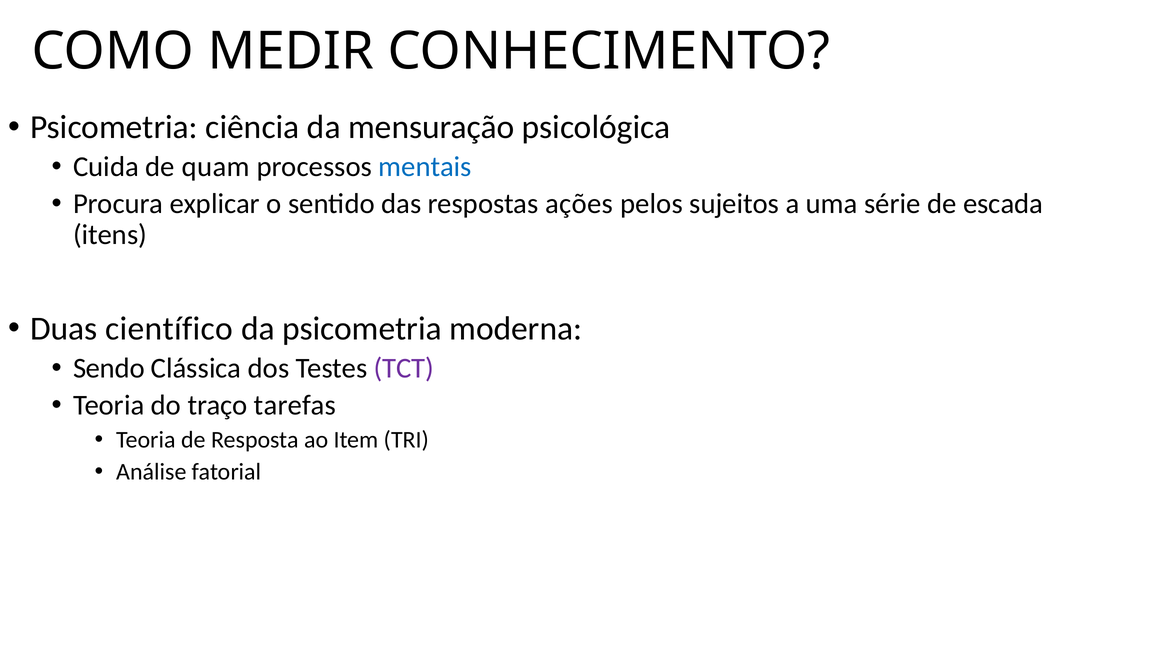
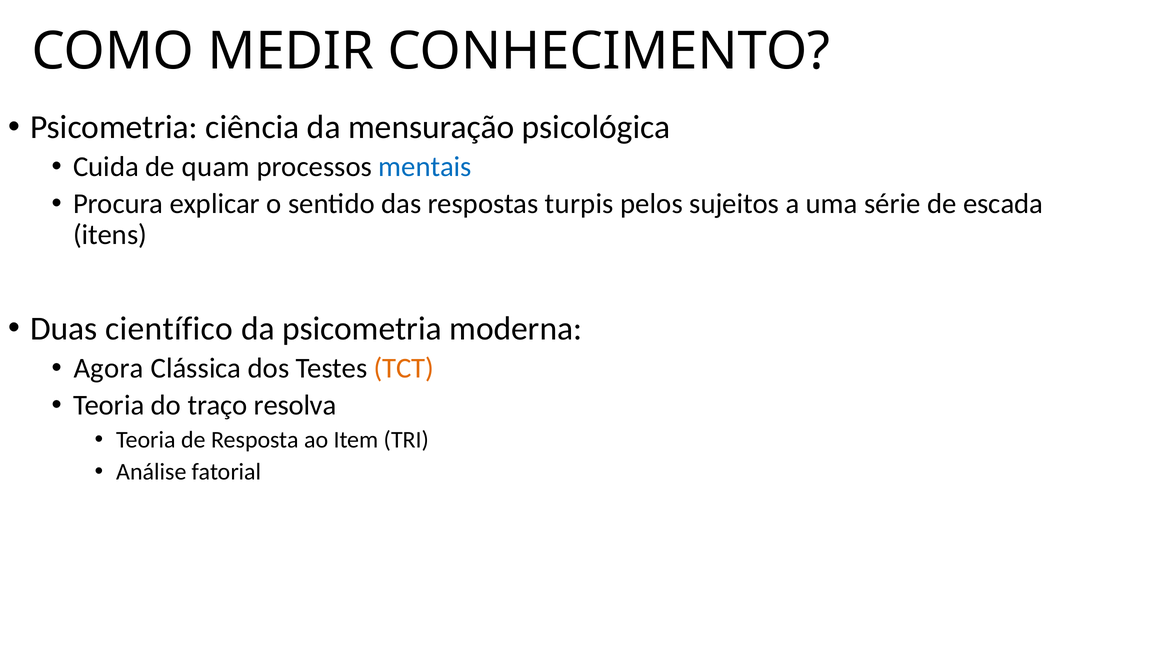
ações: ações -> turpis (579, 204)
Sendo: Sendo -> Agora (109, 368)
TCT colour: purple -> orange (404, 368)
tarefas: tarefas -> resolva (295, 405)
